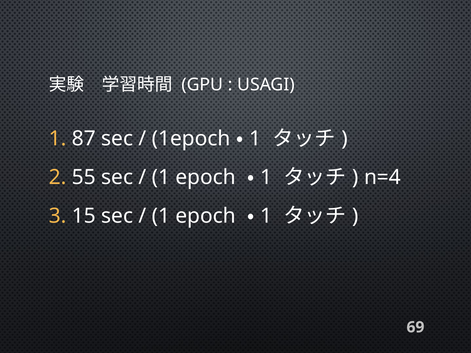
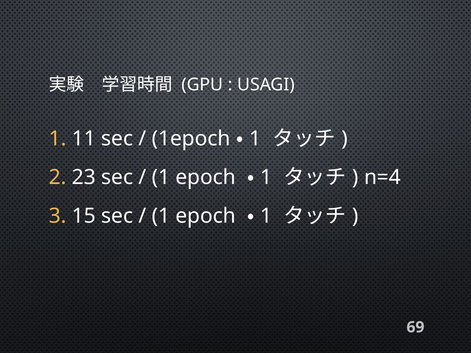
87: 87 -> 11 (84, 139)
55: 55 -> 23 (84, 177)
